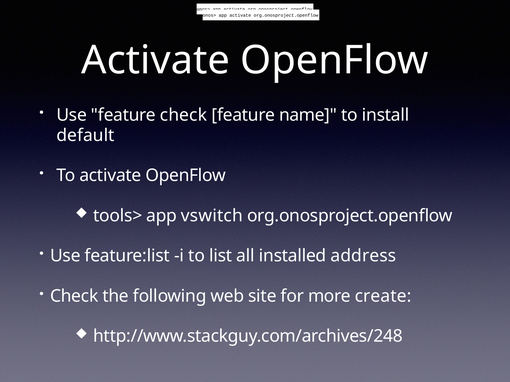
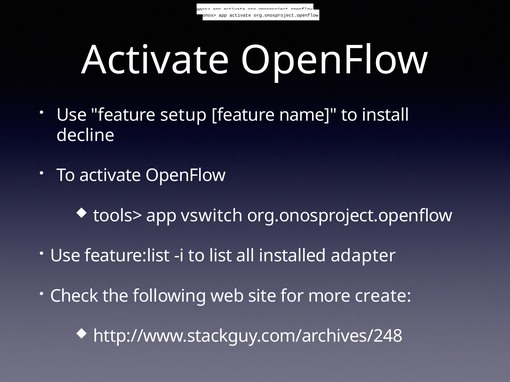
feature check: check -> setup (183, 115)
default: default -> decline (86, 135)
address: address -> adapter (363, 256)
